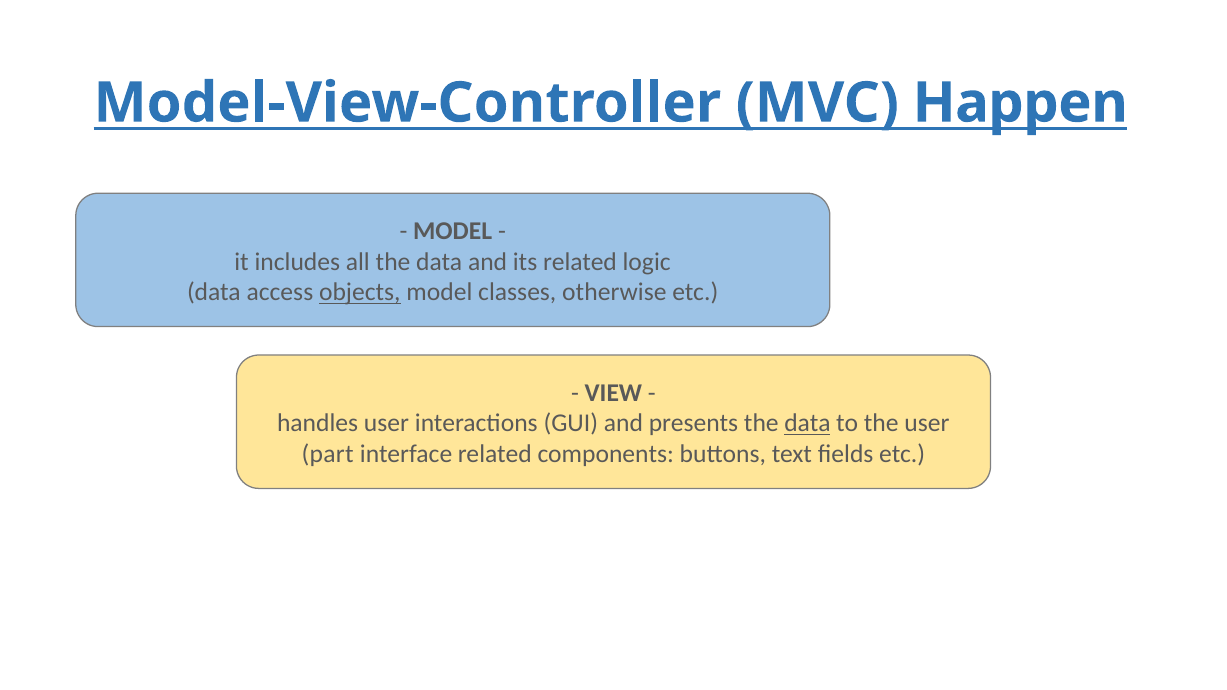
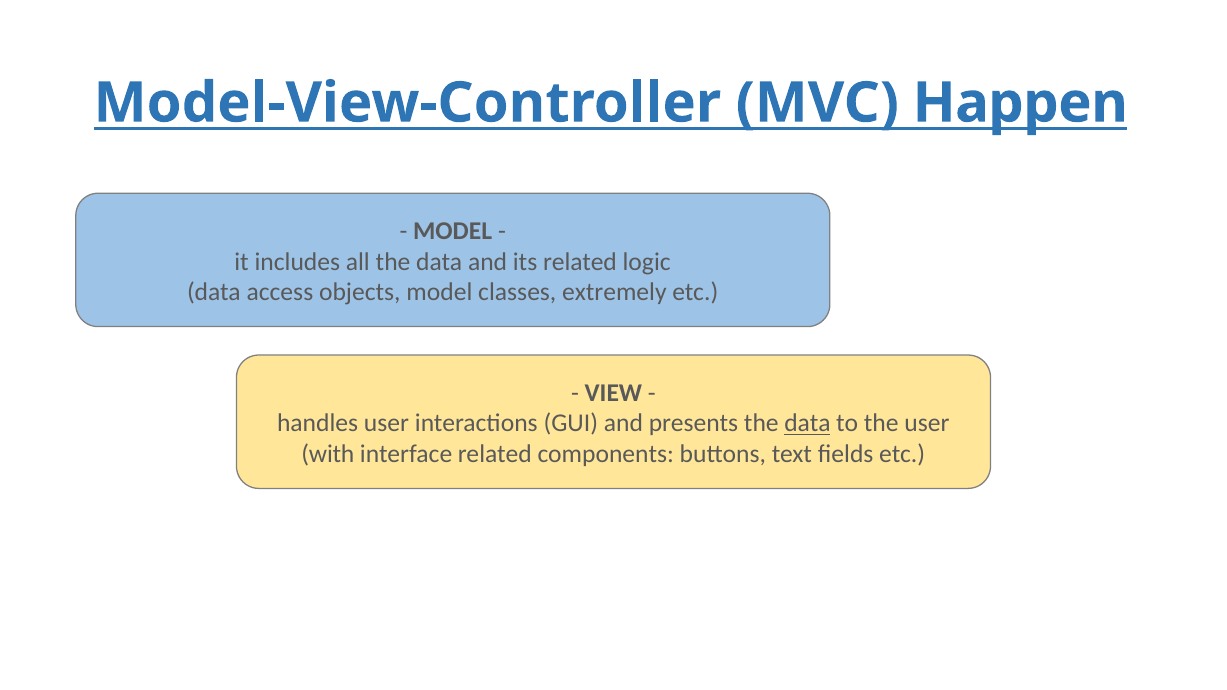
objects underline: present -> none (360, 292)
otherwise: otherwise -> extremely (614, 292)
part: part -> with (328, 454)
